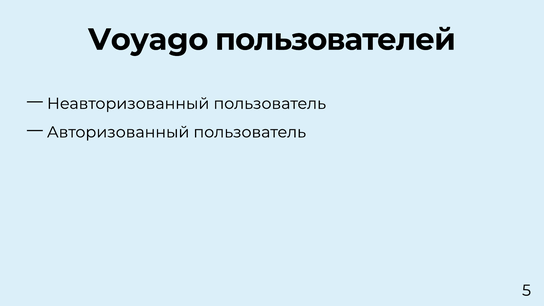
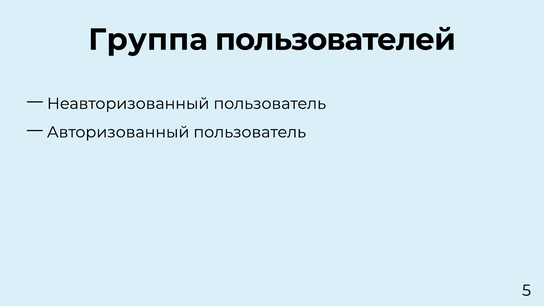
Voyago: Voyago -> Группа (148, 40)
